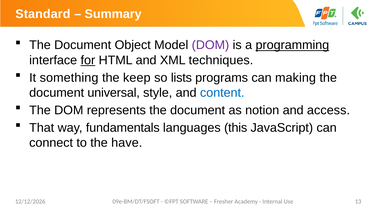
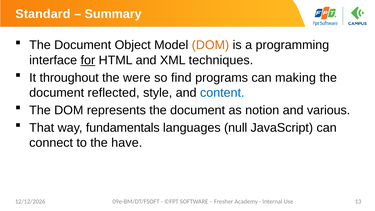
DOM colour: purple -> orange (210, 45)
programming underline: present -> none (292, 45)
something: something -> throughout (69, 78)
keep: keep -> were (137, 78)
lists: lists -> find (181, 78)
universal: universal -> reflected (114, 93)
access: access -> various (329, 110)
this: this -> null (236, 128)
